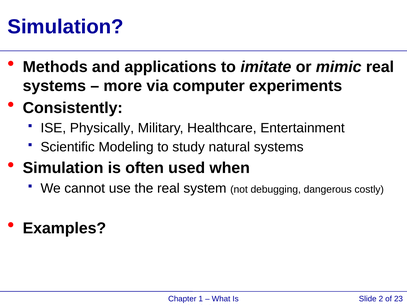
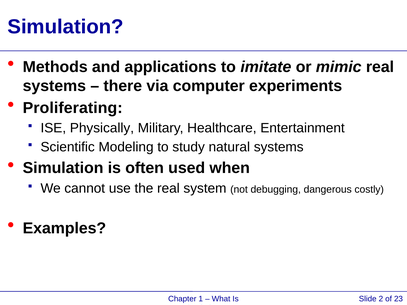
more: more -> there (123, 86)
Consistently: Consistently -> Proliferating (73, 108)
